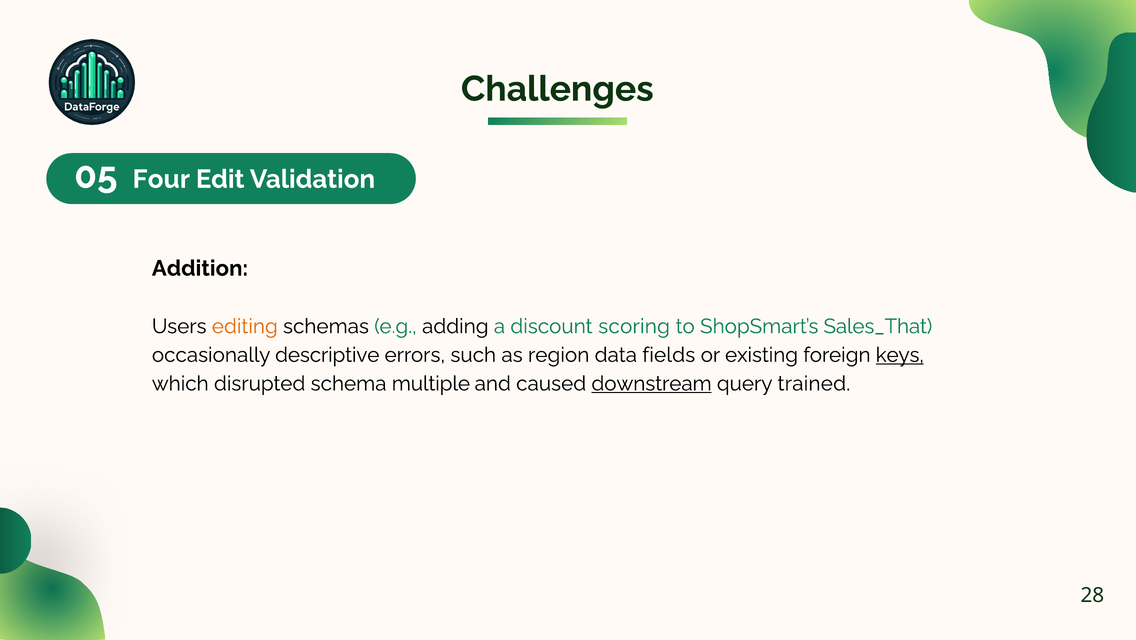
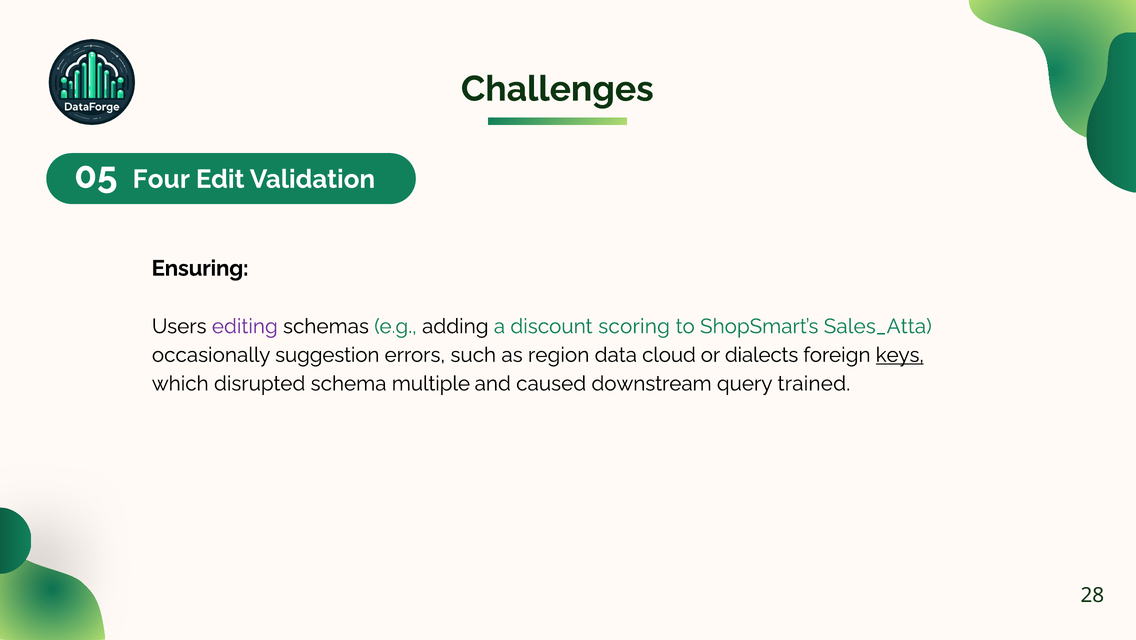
Addition: Addition -> Ensuring (200, 268)
editing colour: orange -> purple (245, 326)
Sales_That: Sales_That -> Sales_Atta (878, 326)
descriptive: descriptive -> suggestion (327, 355)
fields: fields -> cloud (669, 355)
existing: existing -> dialects (762, 355)
downstream underline: present -> none (652, 384)
